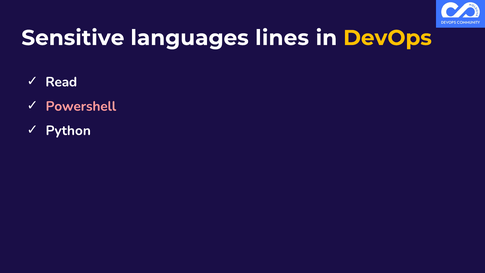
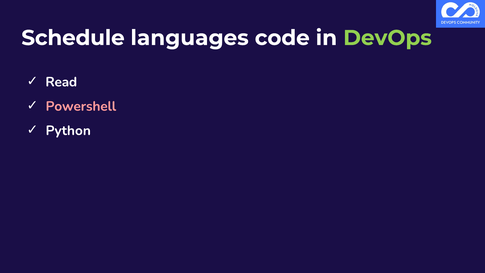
Sensitive: Sensitive -> Schedule (73, 38)
lines: lines -> code (282, 38)
DevOps colour: yellow -> light green (387, 38)
